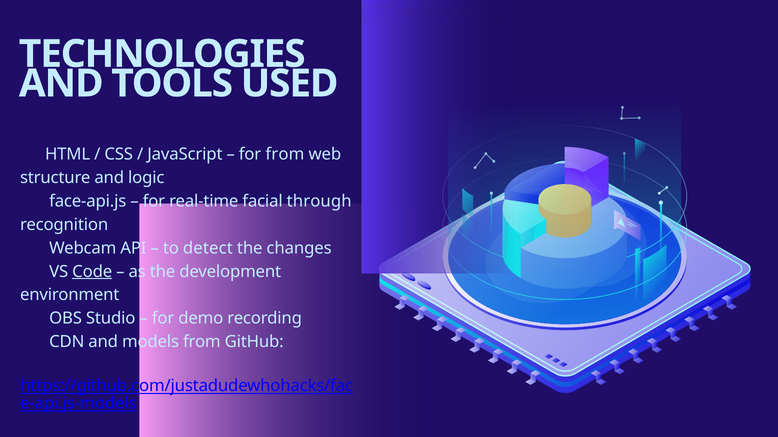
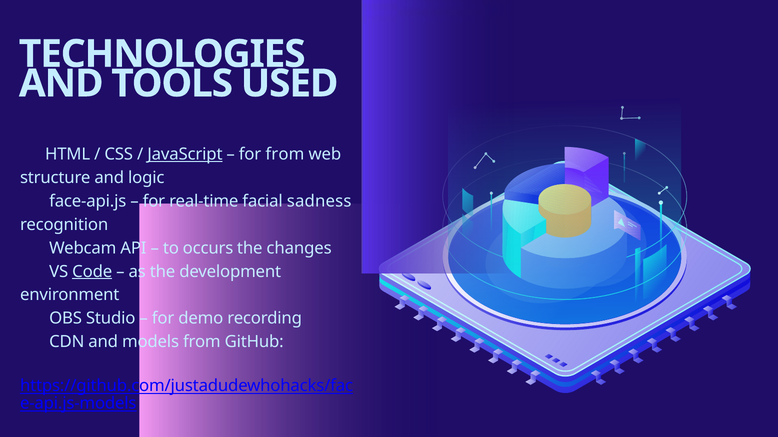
JavaScript underline: none -> present (185, 155)
through: through -> sadness (319, 202)
detect: detect -> occurs (208, 248)
